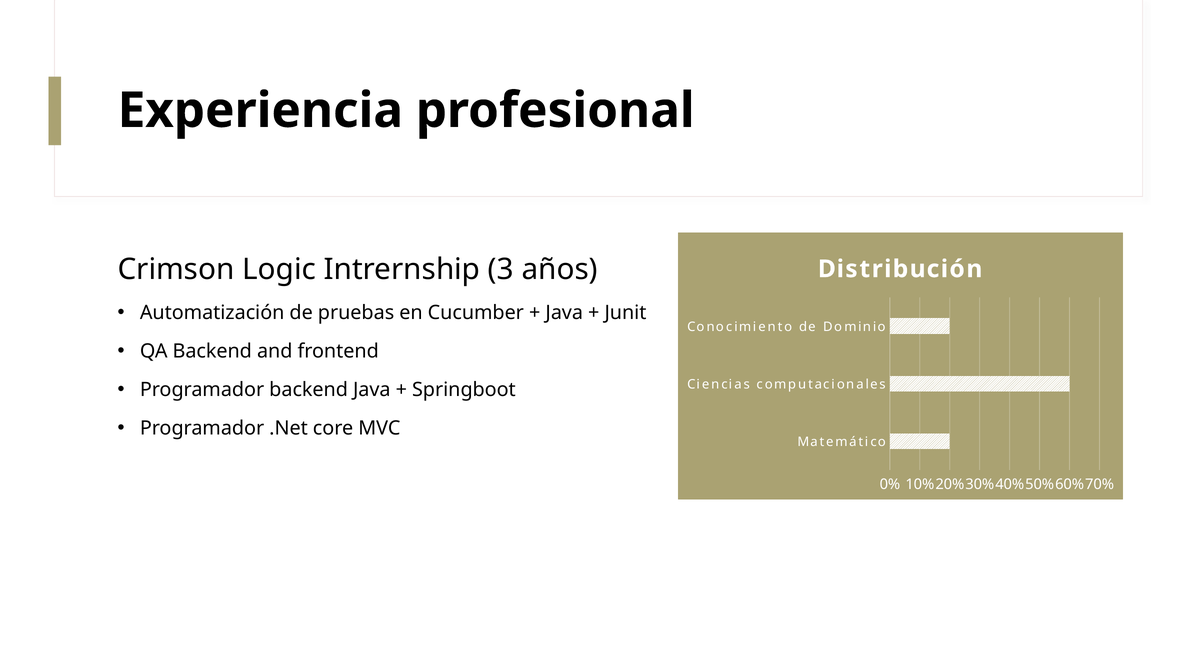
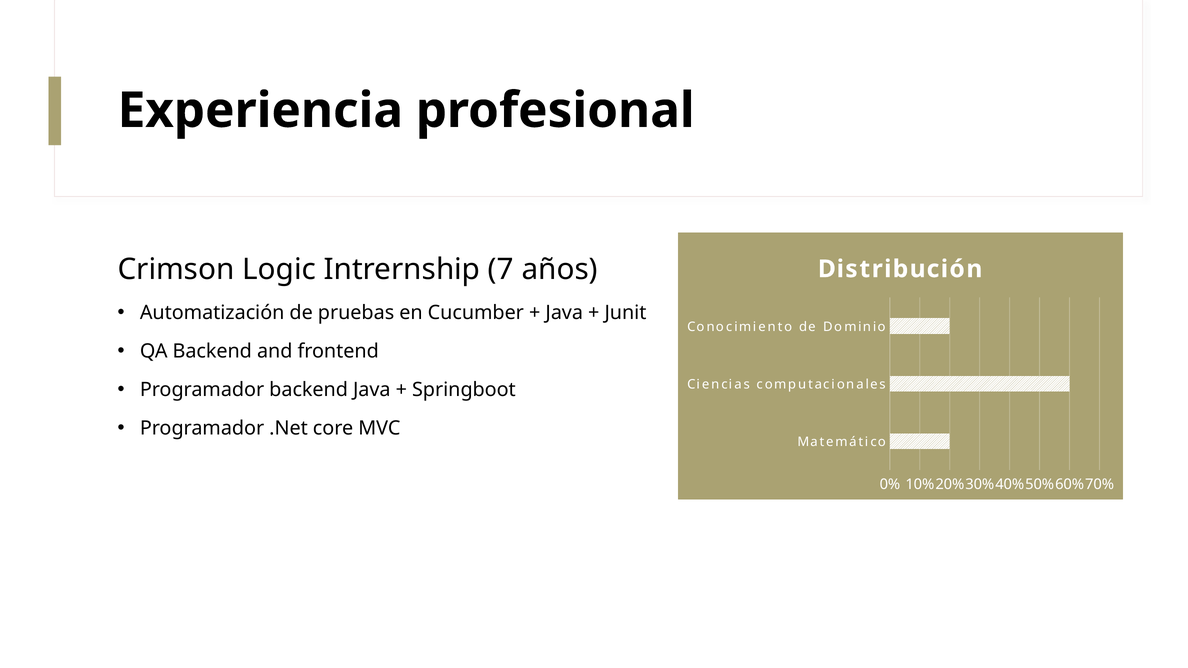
3: 3 -> 7 (501, 269)
